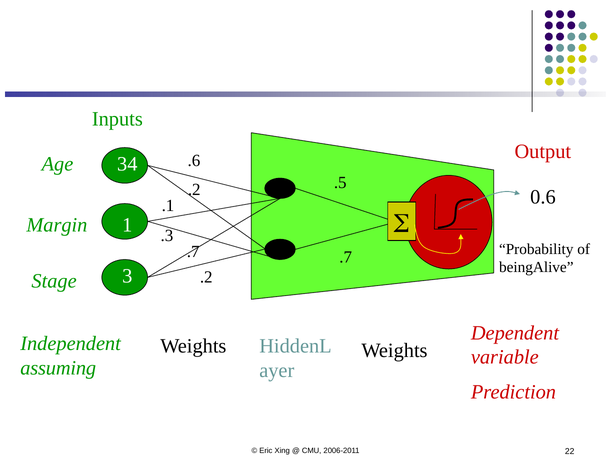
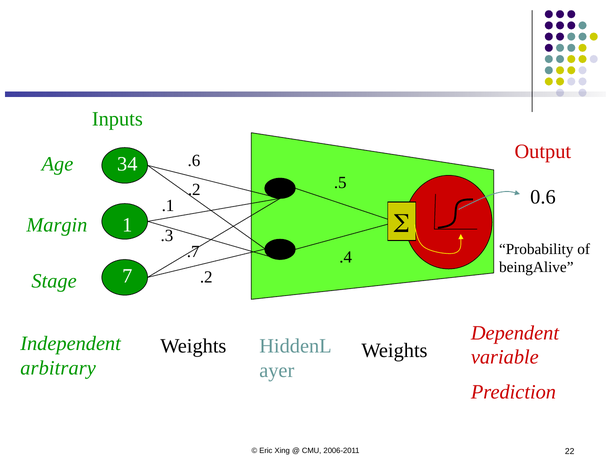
.7: .7 -> .4 (346, 257)
3: 3 -> 7 (127, 276)
assuming: assuming -> arbitrary (58, 368)
